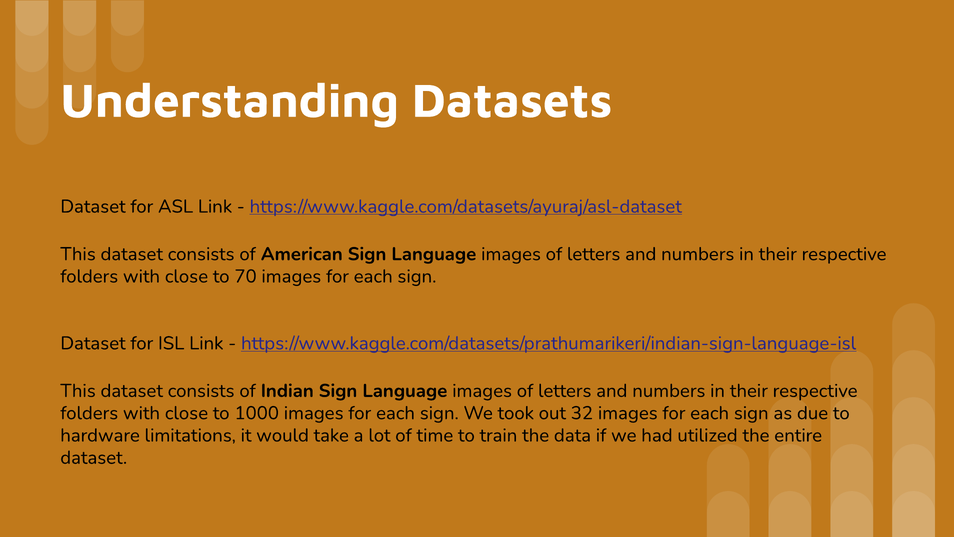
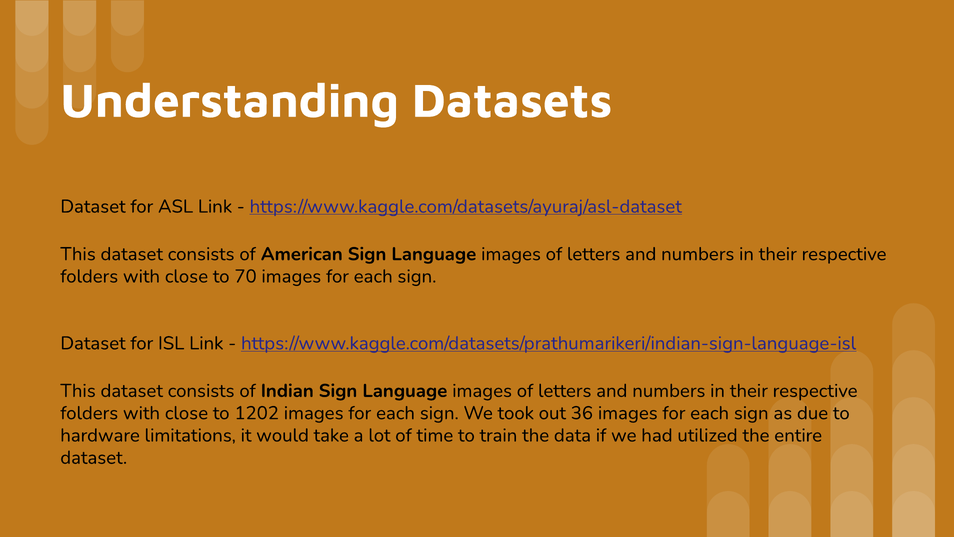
1000: 1000 -> 1202 (257, 413)
32: 32 -> 36 (582, 413)
